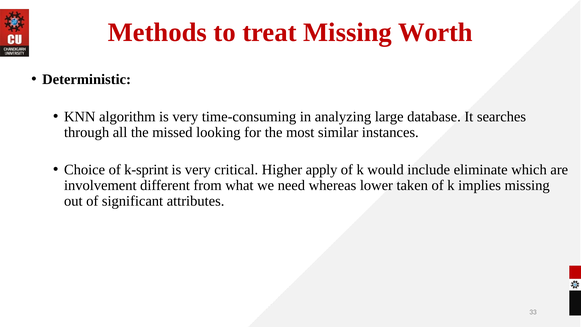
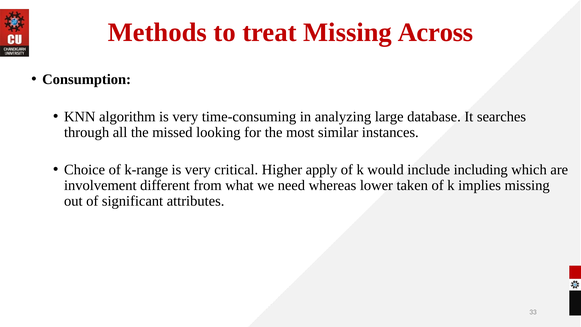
Worth: Worth -> Across (435, 32)
Deterministic: Deterministic -> Consumption (87, 79)
k-sprint: k-sprint -> k-range (146, 170)
eliminate: eliminate -> including (481, 170)
